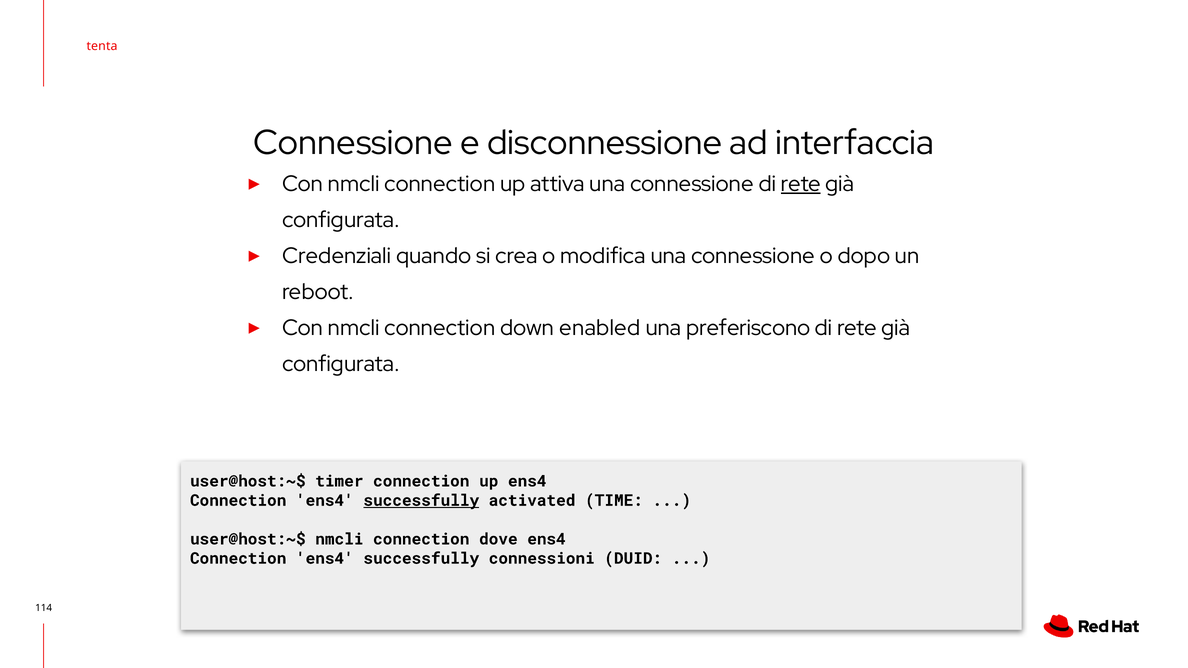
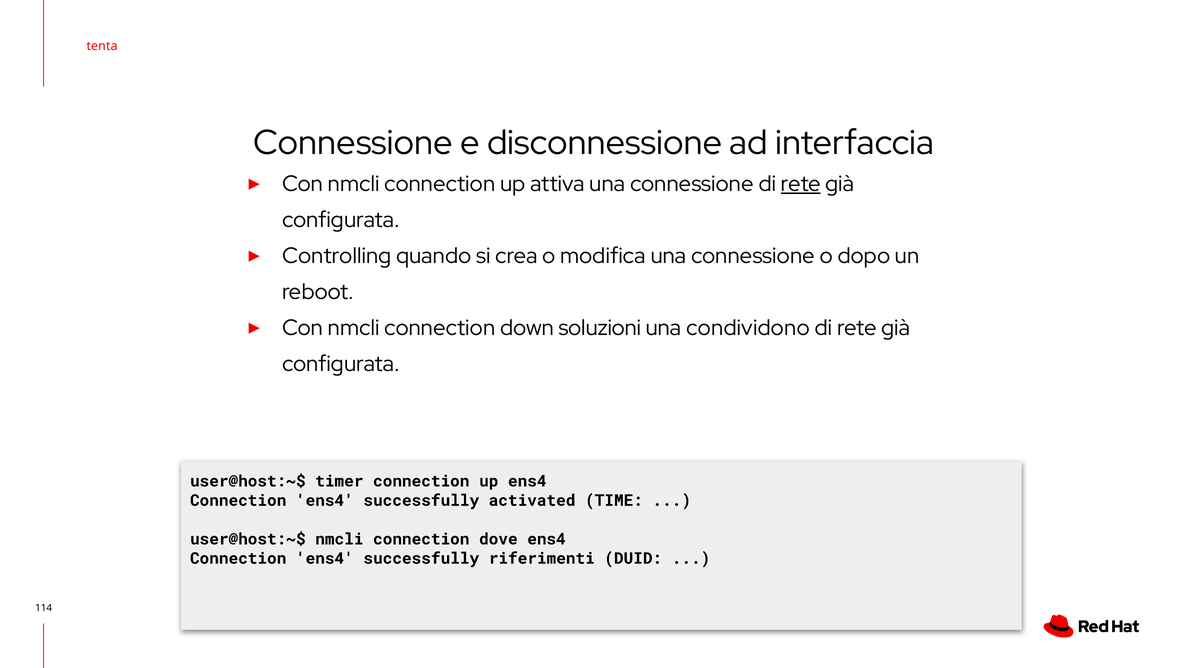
Credenziali: Credenziali -> Controlling (337, 256)
enabled: enabled -> soluzioni (600, 328)
preferiscono: preferiscono -> condividono (748, 328)
successfully underline: present -> none (421, 501)
connessioni: connessioni -> riferimenti (542, 559)
